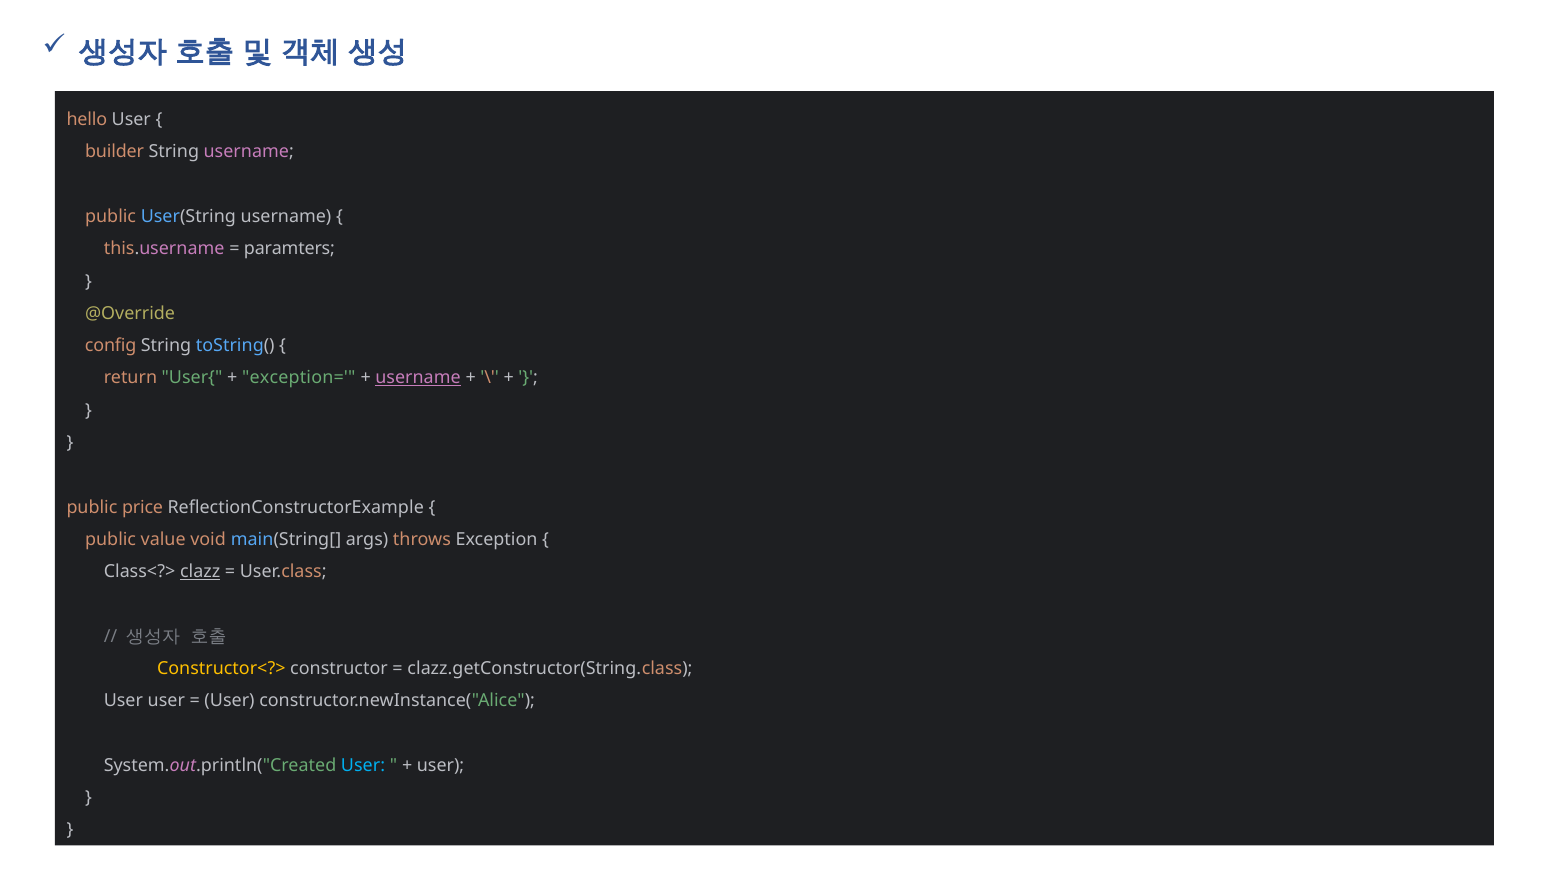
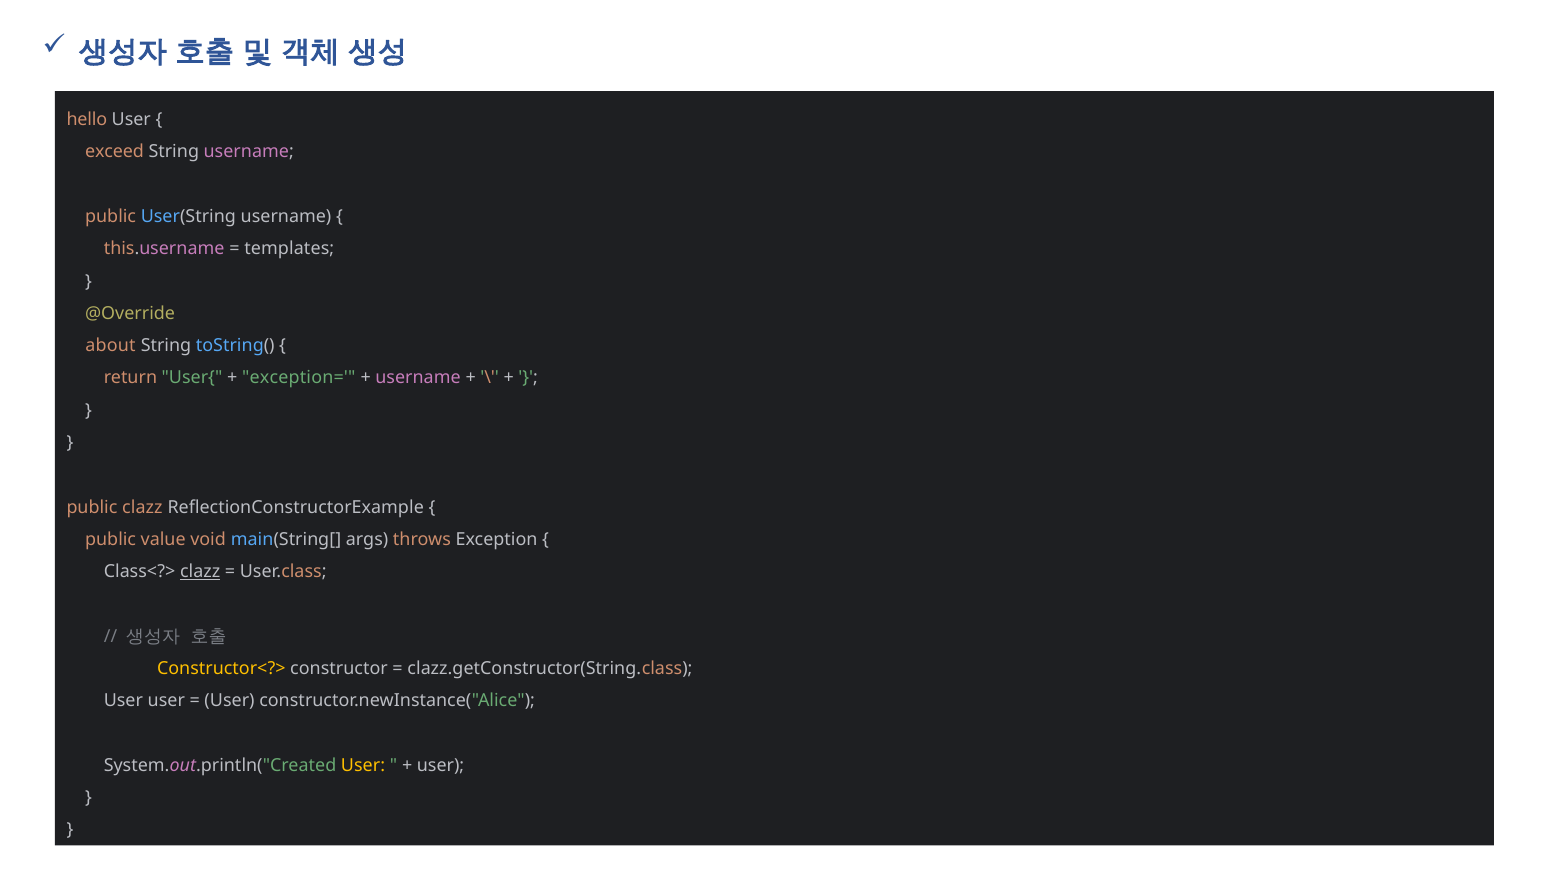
builder: builder -> exceed (114, 152)
paramters: paramters -> templates (289, 249)
config: config -> about (110, 346)
username underline: present -> none (418, 378)
public price: price -> clazz (142, 507)
User colour: light blue -> yellow (363, 765)
